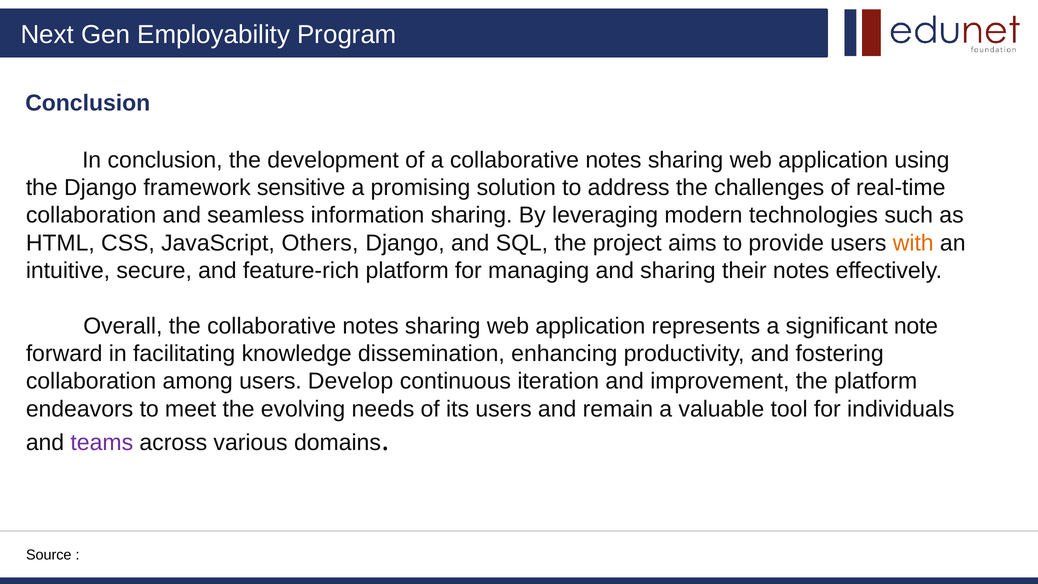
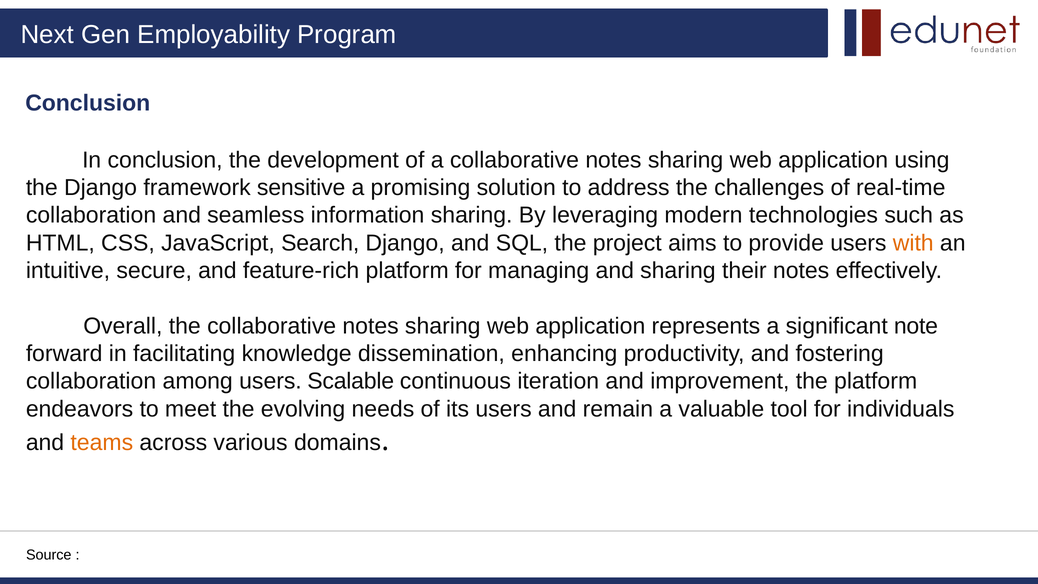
Others: Others -> Search (320, 243)
Develop: Develop -> Scalable (351, 381)
teams colour: purple -> orange (102, 442)
